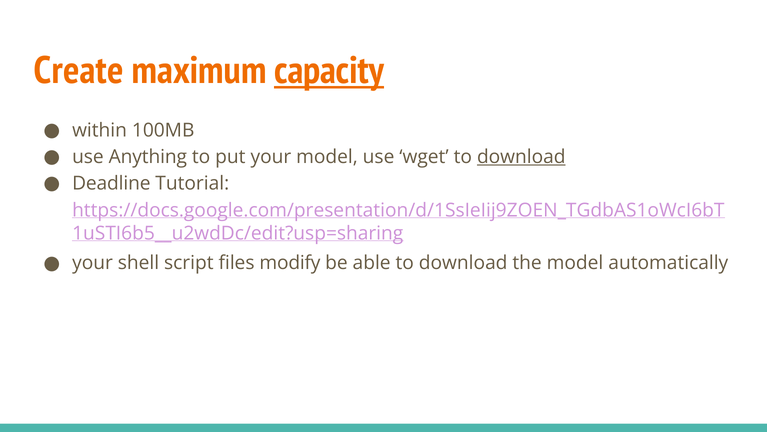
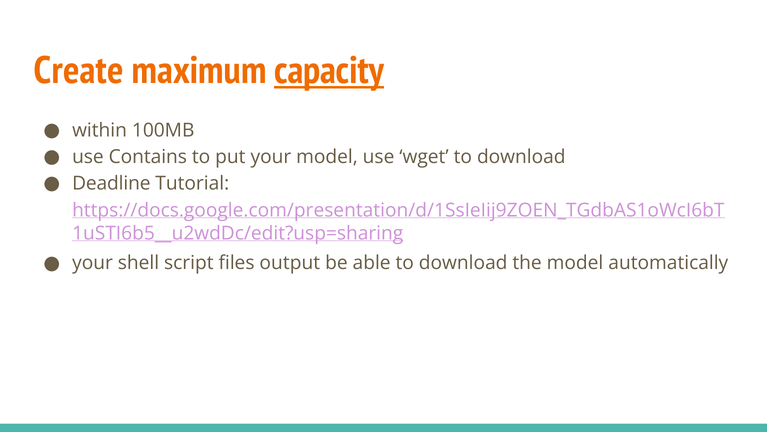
Anything: Anything -> Contains (148, 157)
download underline: present -> none (521, 157)
modify: modify -> output (290, 263)
